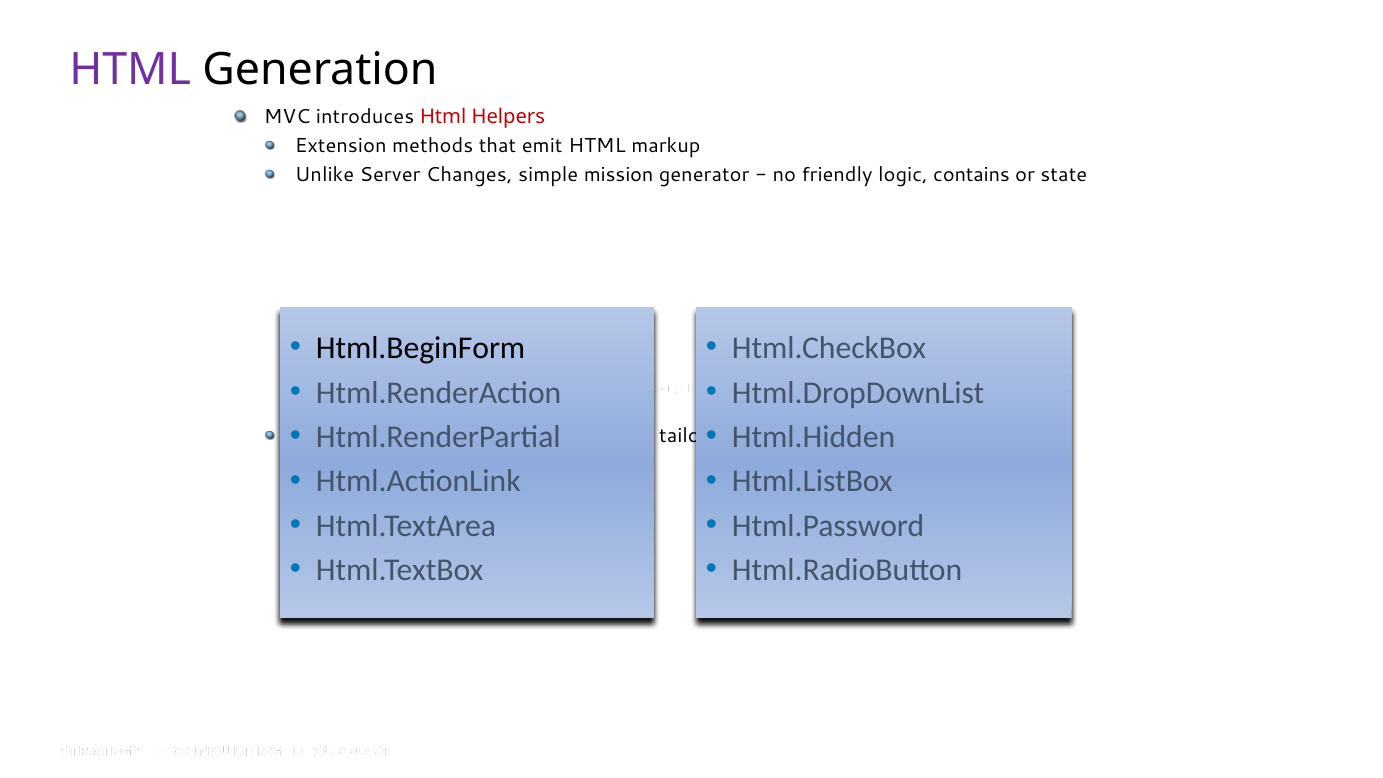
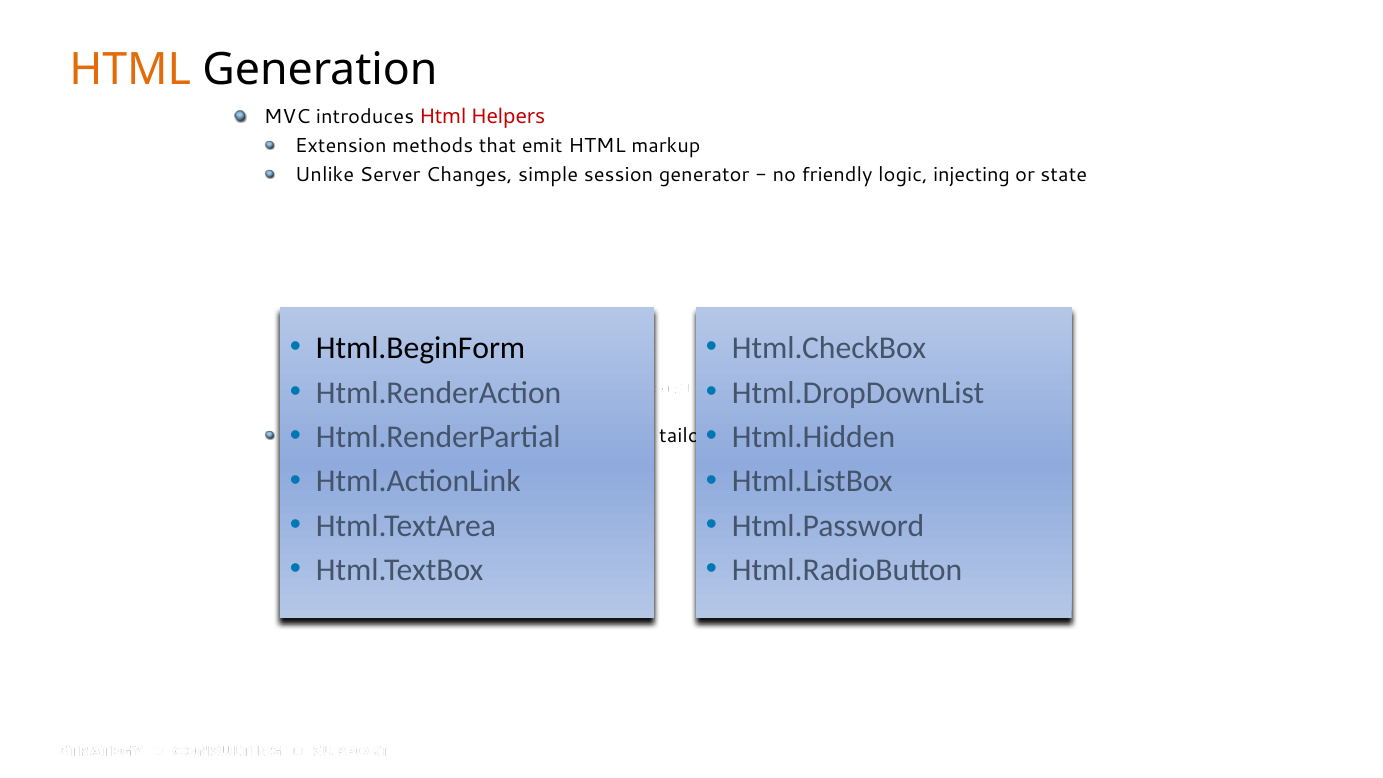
HTML colour: purple -> orange (130, 70)
mission: mission -> session (619, 174)
contains: contains -> injecting (972, 174)
